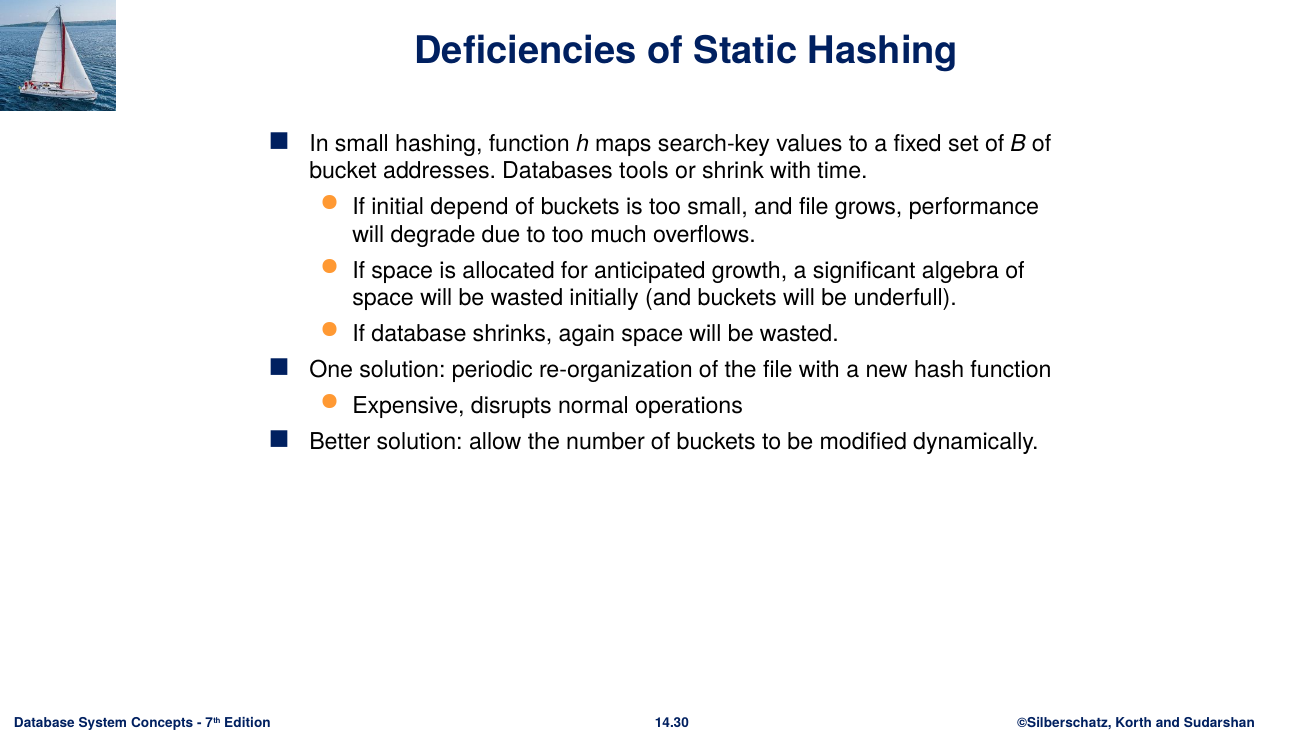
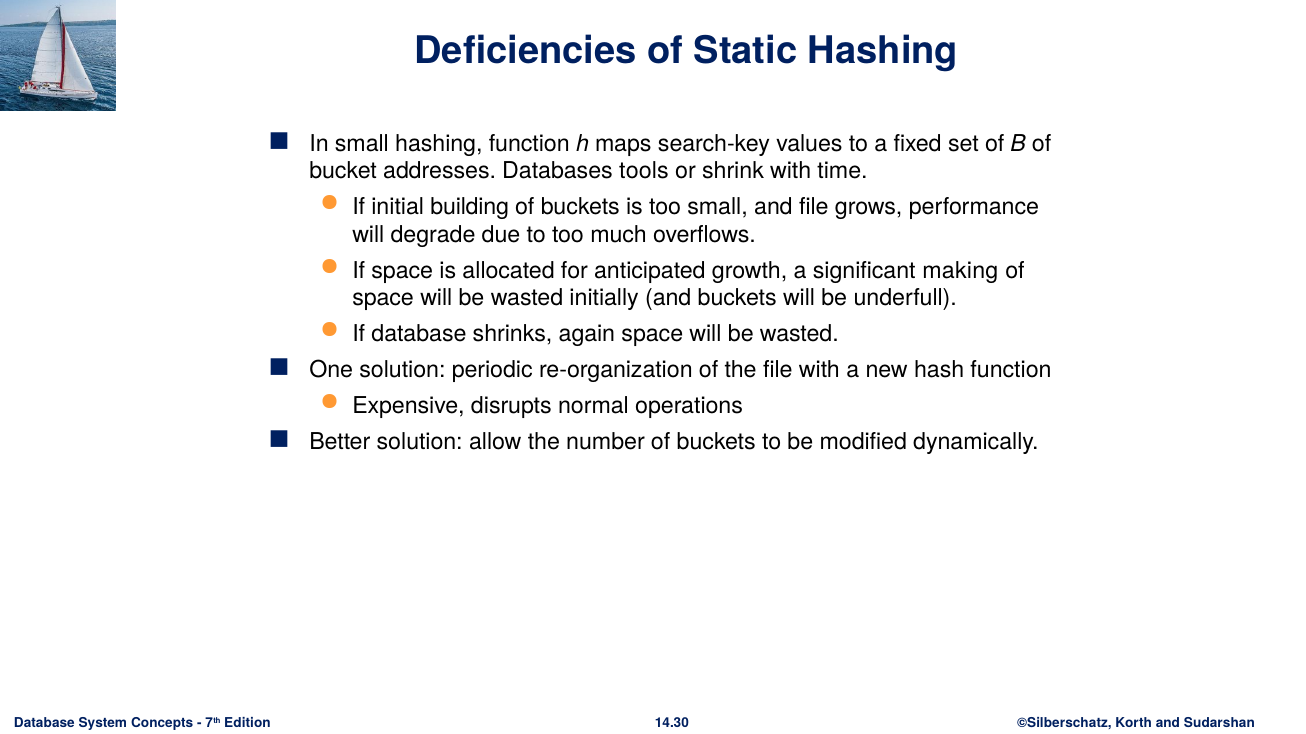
depend: depend -> building (470, 207)
algebra: algebra -> making (960, 271)
